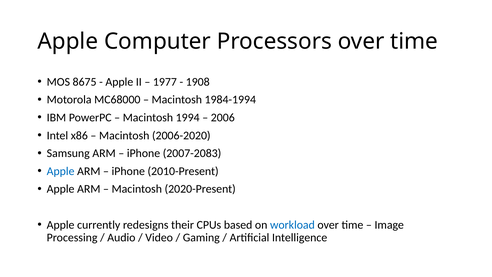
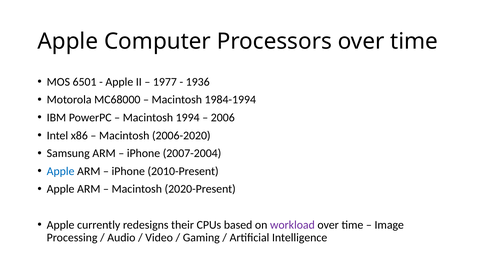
8675: 8675 -> 6501 (85, 82)
1908: 1908 -> 1936 (198, 82)
2007-2083: 2007-2083 -> 2007-2004 (192, 153)
workload colour: blue -> purple (292, 225)
